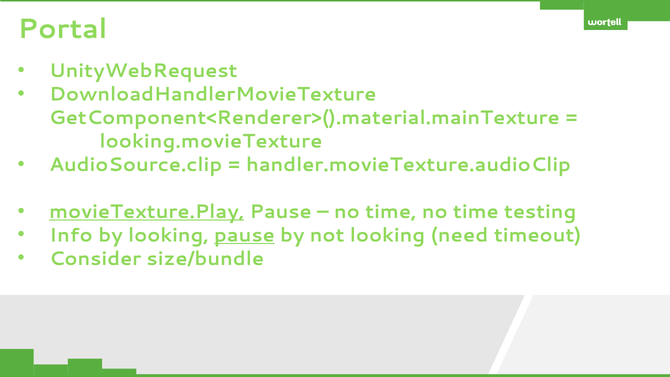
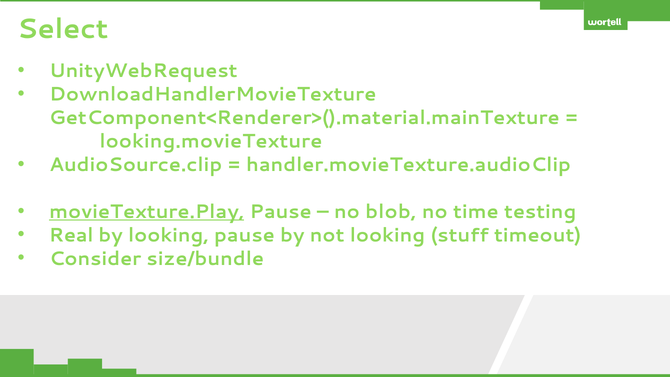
Portal: Portal -> Select (63, 29)
time: time -> blob (391, 212)
Info: Info -> Real (71, 235)
pause underline: present -> none (244, 235)
need: need -> stuff (460, 235)
